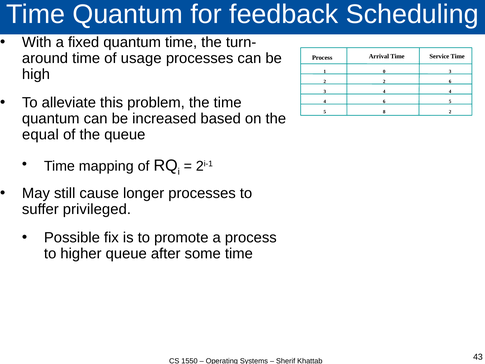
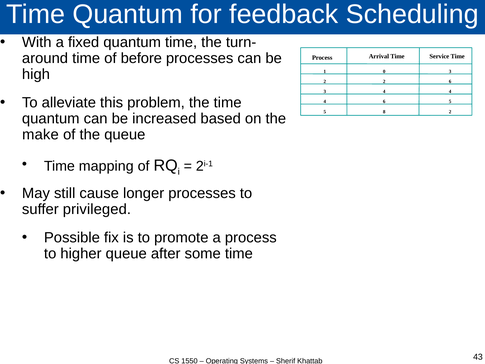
usage: usage -> before (141, 58)
equal: equal -> make (40, 135)
